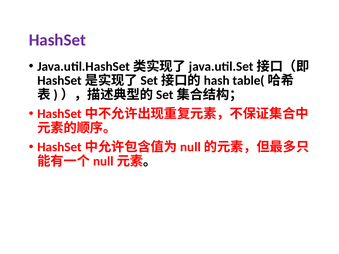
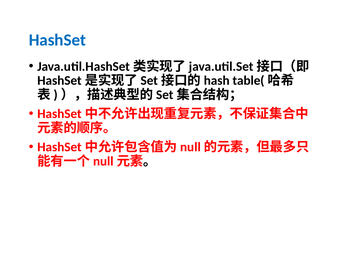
HashSet colour: purple -> blue (57, 40)
